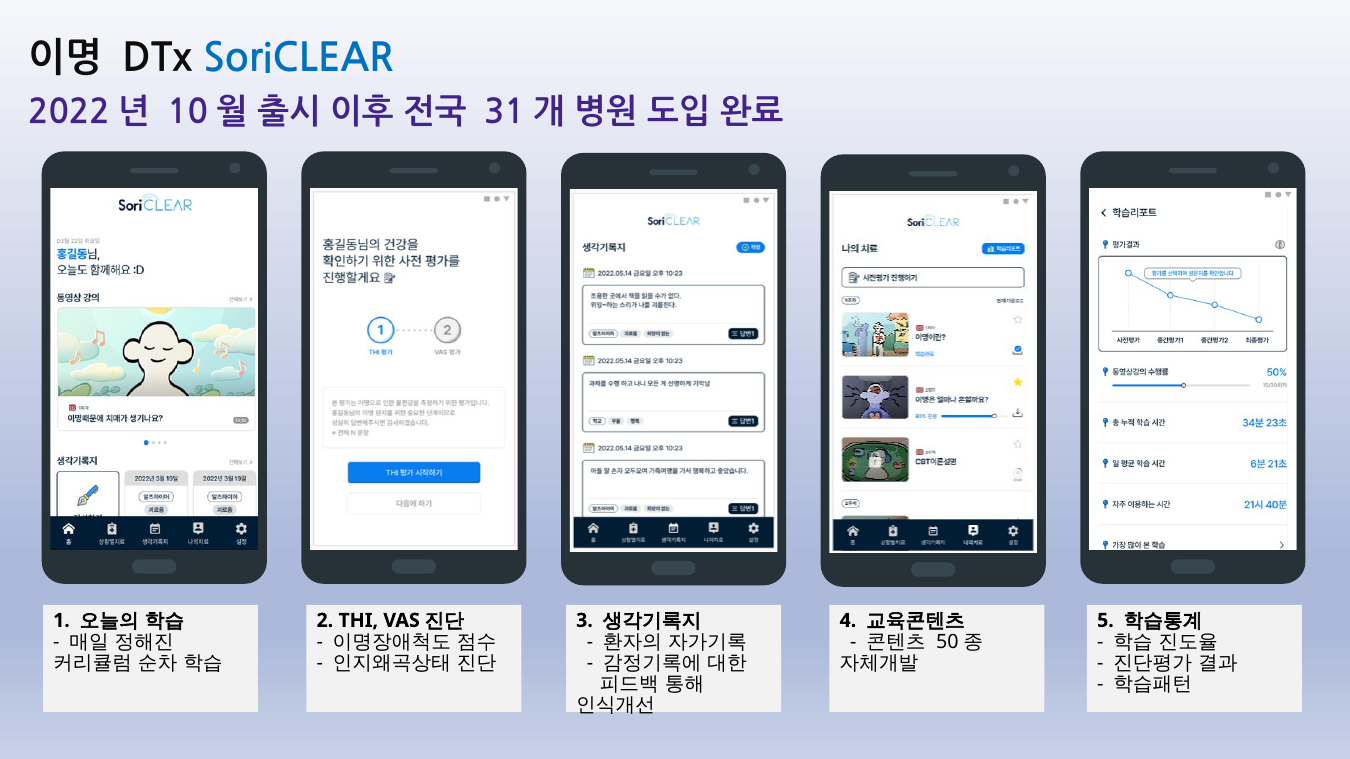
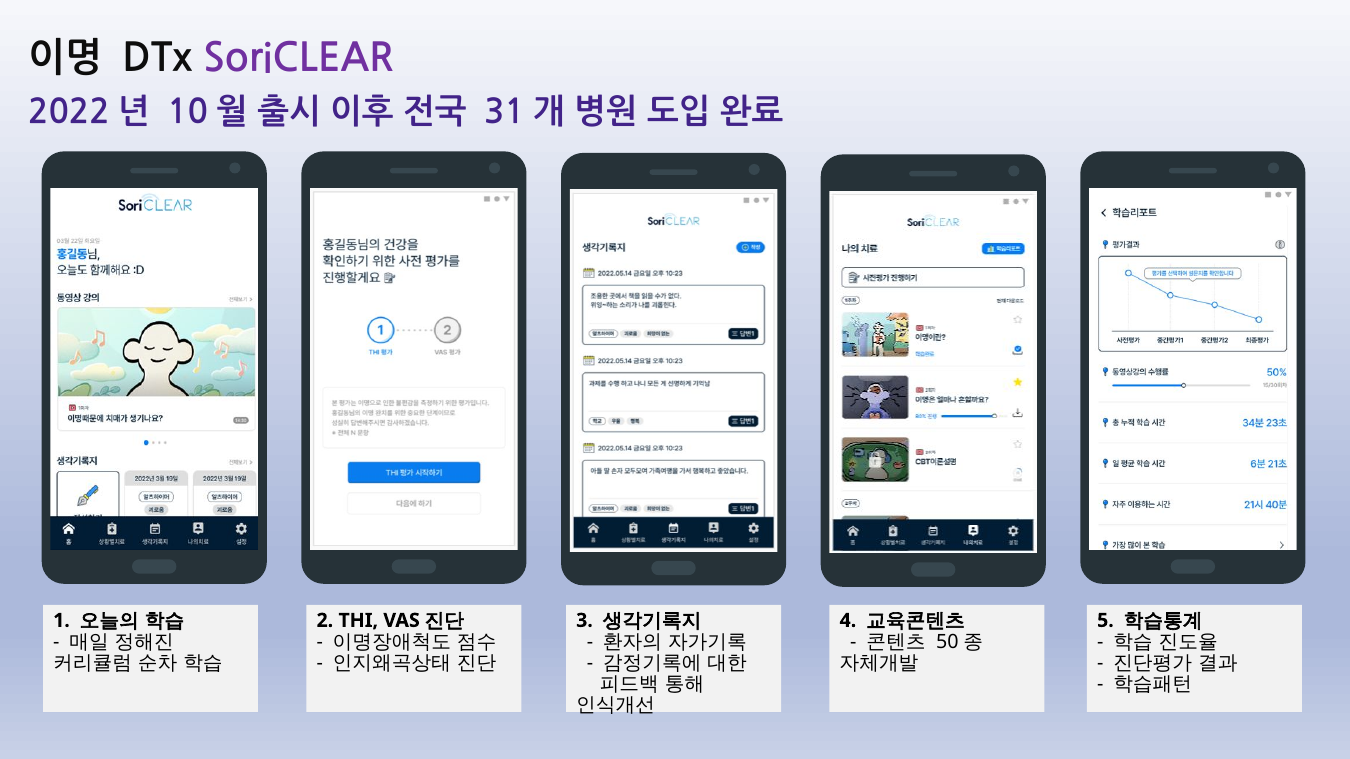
SoriCLEAR colour: blue -> purple (299, 58)
